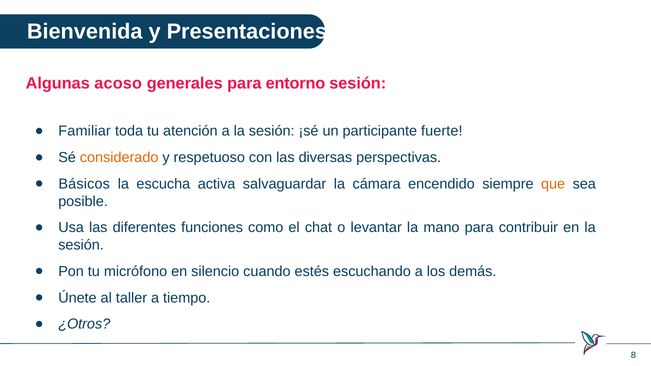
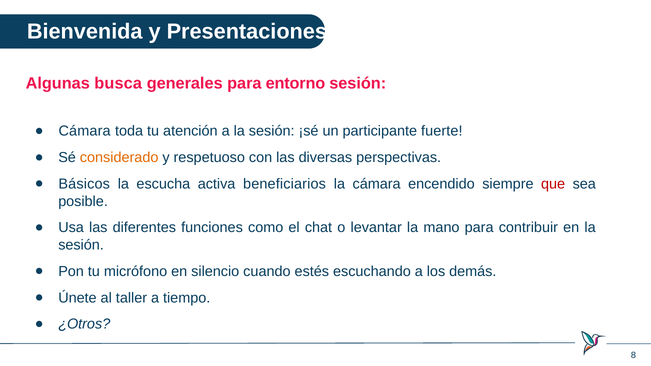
acoso: acoso -> busca (118, 83)
Familiar: Familiar -> Cámara (85, 131)
salvaguardar: salvaguardar -> beneficiarios (285, 184)
que colour: orange -> red (553, 184)
